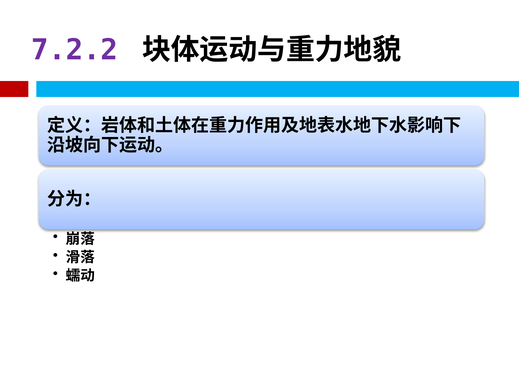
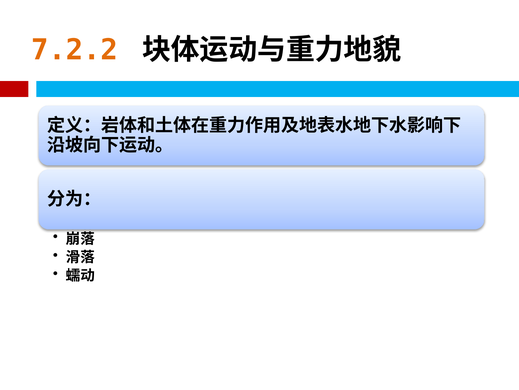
7.2.2 colour: purple -> orange (74, 50)
